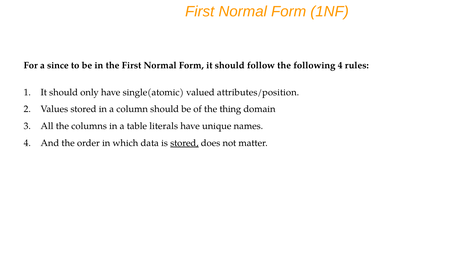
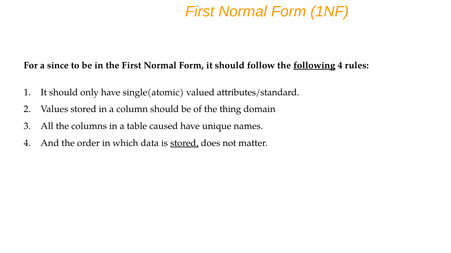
following underline: none -> present (314, 66)
attributes/position: attributes/position -> attributes/standard (258, 93)
literals: literals -> caused (164, 126)
